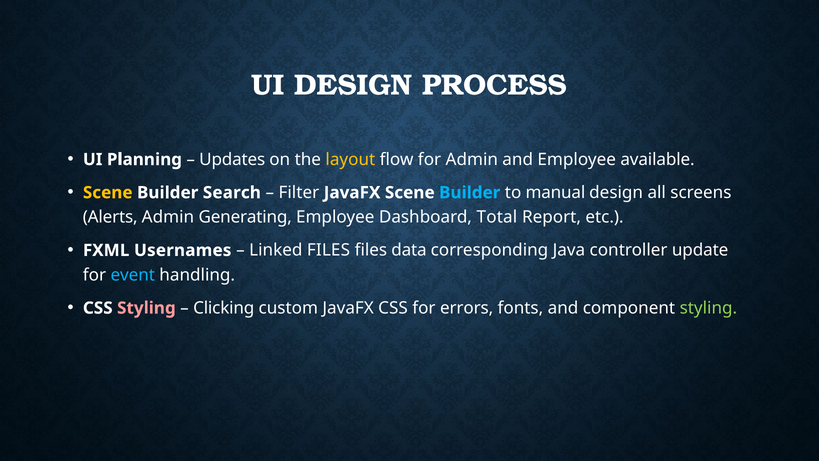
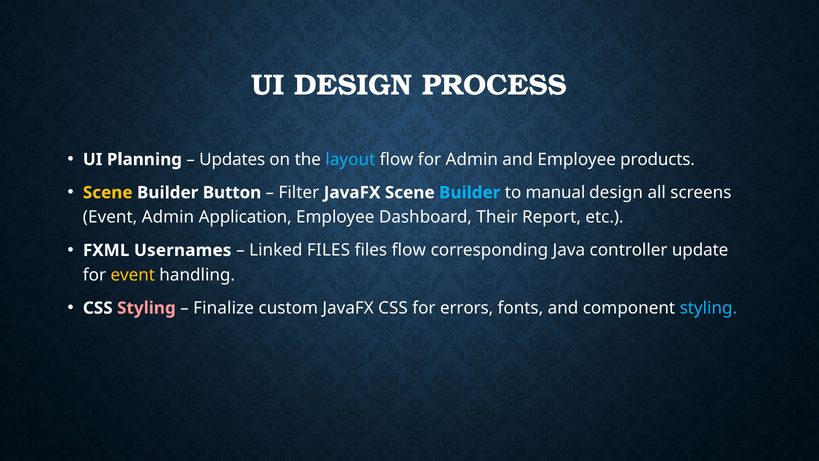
layout colour: yellow -> light blue (350, 159)
available: available -> products (658, 159)
Search: Search -> Button (232, 192)
Alerts: Alerts -> Event (110, 217)
Generating: Generating -> Application (245, 217)
Total: Total -> Their (497, 217)
files data: data -> flow (409, 250)
event colour: light blue -> yellow (133, 275)
Clicking: Clicking -> Finalize (224, 308)
styling colour: light green -> light blue (708, 308)
